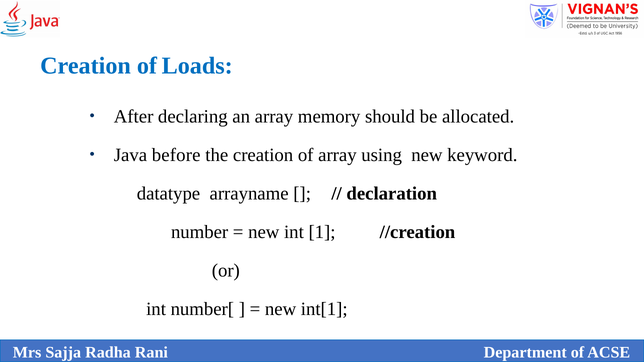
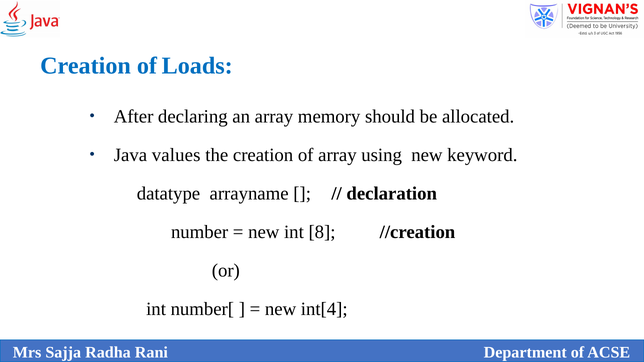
before: before -> values (176, 155)
1: 1 -> 8 (322, 232)
int[1: int[1 -> int[4 (324, 309)
